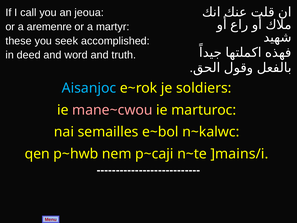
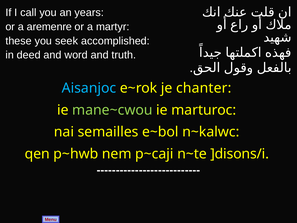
jeoua: jeoua -> years (89, 13)
soldiers: soldiers -> chanter (204, 88)
mane~cwou colour: pink -> light green (112, 110)
]mains/i: ]mains/i -> ]disons/i (240, 154)
